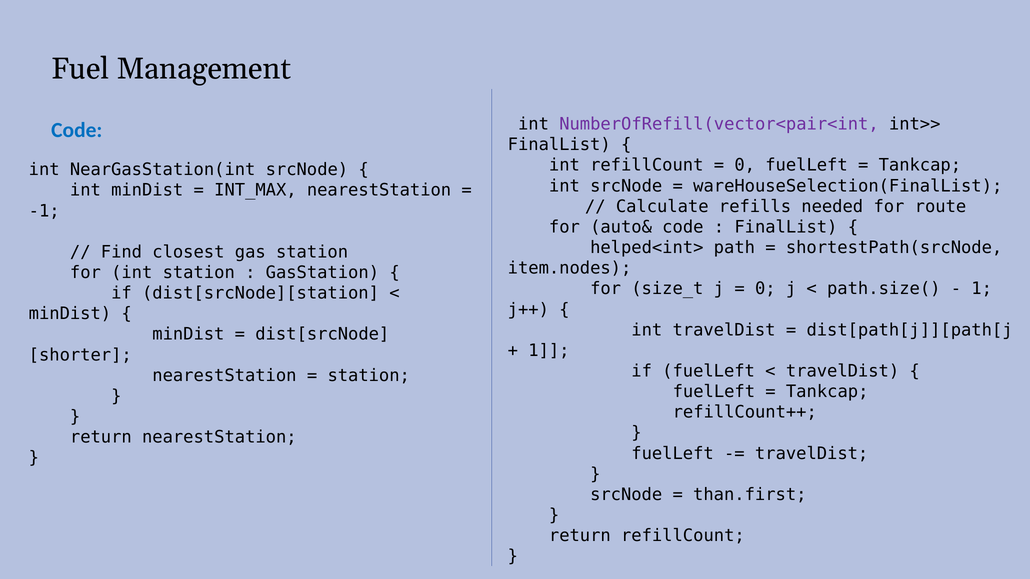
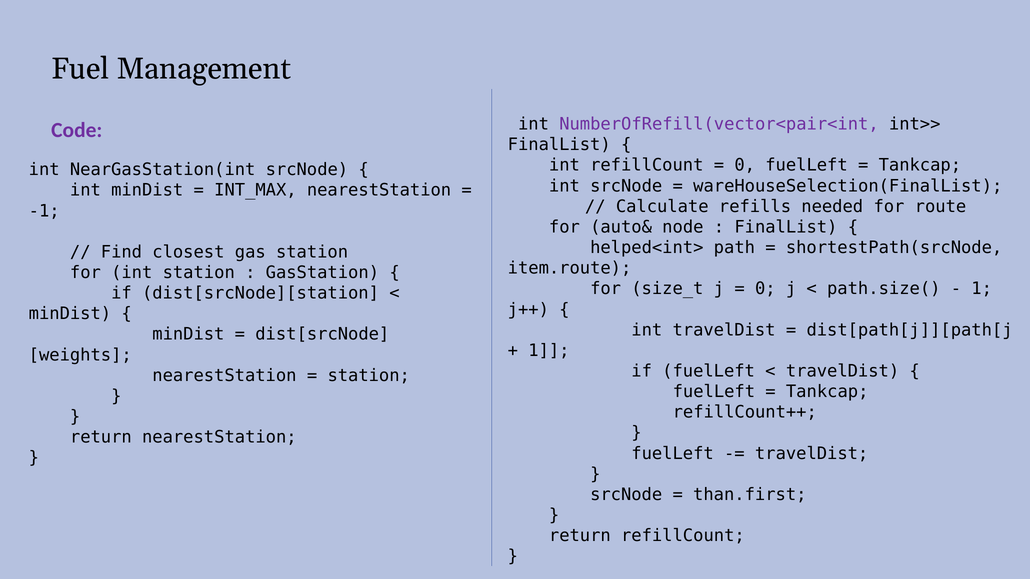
Code colour: blue -> purple (77, 130)
auto& code: code -> node (683, 227)
item.nodes: item.nodes -> item.route (570, 268)
shorter: shorter -> weights (80, 355)
